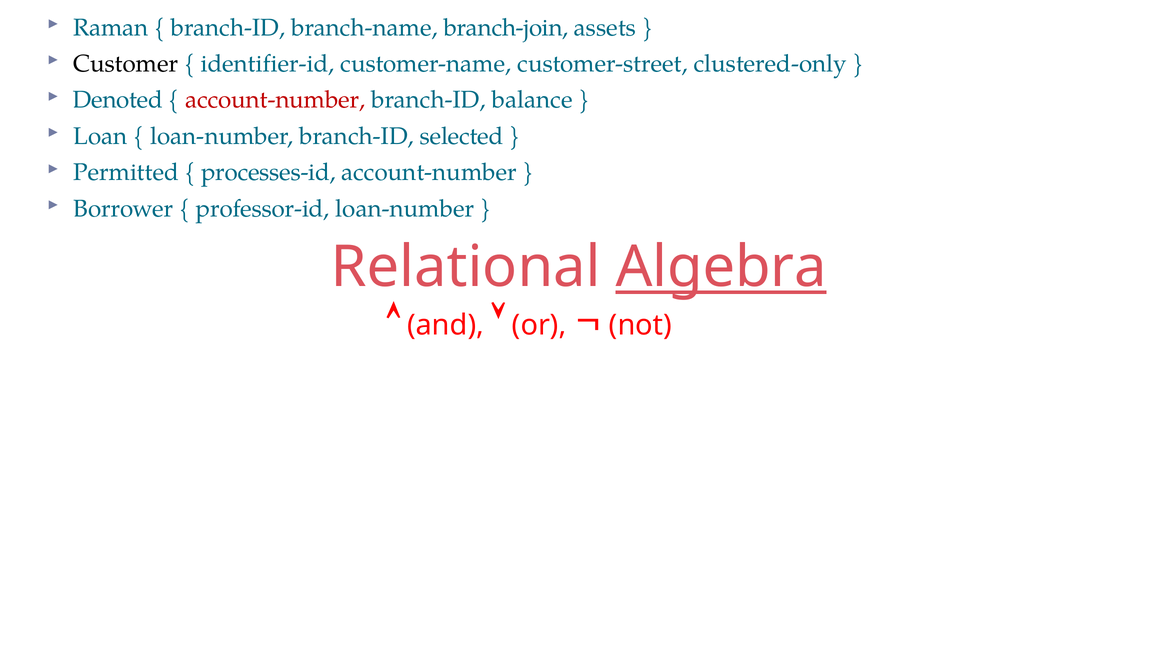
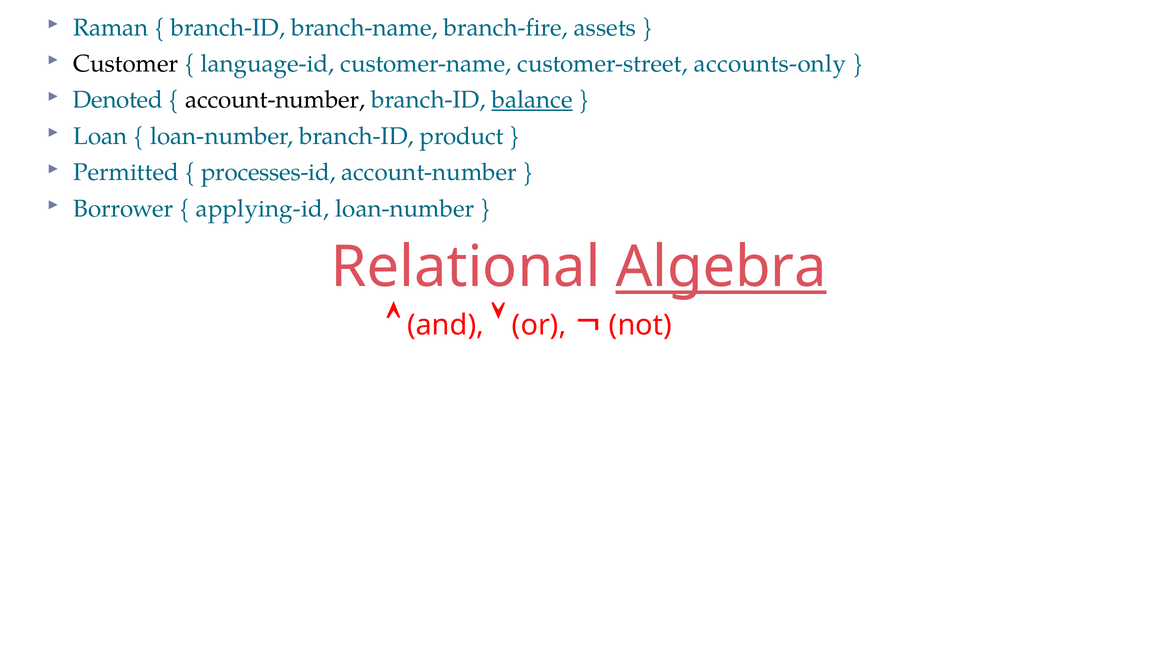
branch-join: branch-join -> branch-fire (506, 28)
identifier-id: identifier-id -> language-id (268, 64)
clustered-only: clustered-only -> accounts-only (770, 64)
account-number colour: red -> black (275, 100)
balance underline: none -> present (532, 100)
selected: selected -> product (462, 136)
professor-id: professor-id -> applying-id (263, 209)
